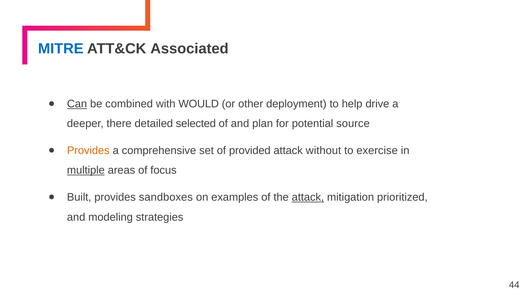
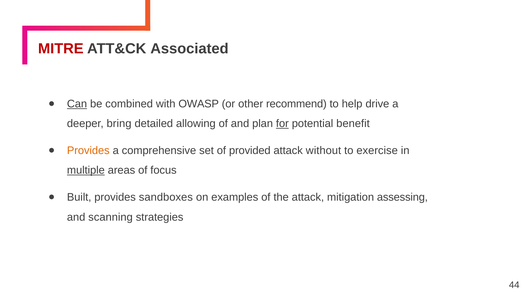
MITRE colour: blue -> red (61, 49)
WOULD: WOULD -> OWASP (199, 104)
deployment: deployment -> recommend (296, 104)
there: there -> bring (119, 124)
selected: selected -> allowing (196, 124)
for underline: none -> present (282, 124)
source: source -> benefit (353, 124)
attack underline: present -> none (308, 198)
prioritized: prioritized -> assessing (402, 198)
modeling: modeling -> scanning (111, 217)
